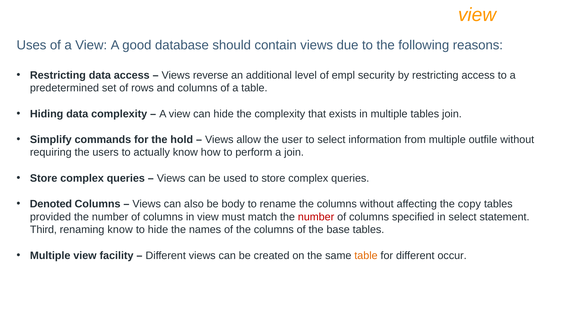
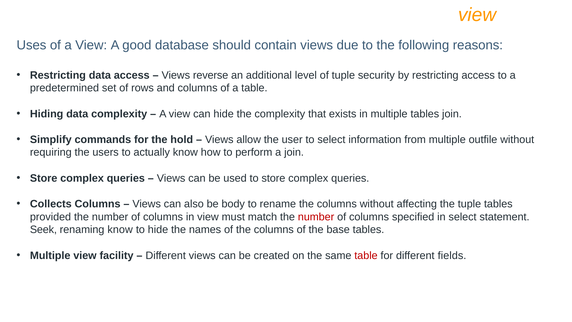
of empl: empl -> tuple (343, 75)
Denoted: Denoted -> Collects (51, 204)
the copy: copy -> tuple (469, 204)
Third: Third -> Seek (43, 230)
table colour: orange -> red (366, 255)
occur: occur -> fields (452, 255)
